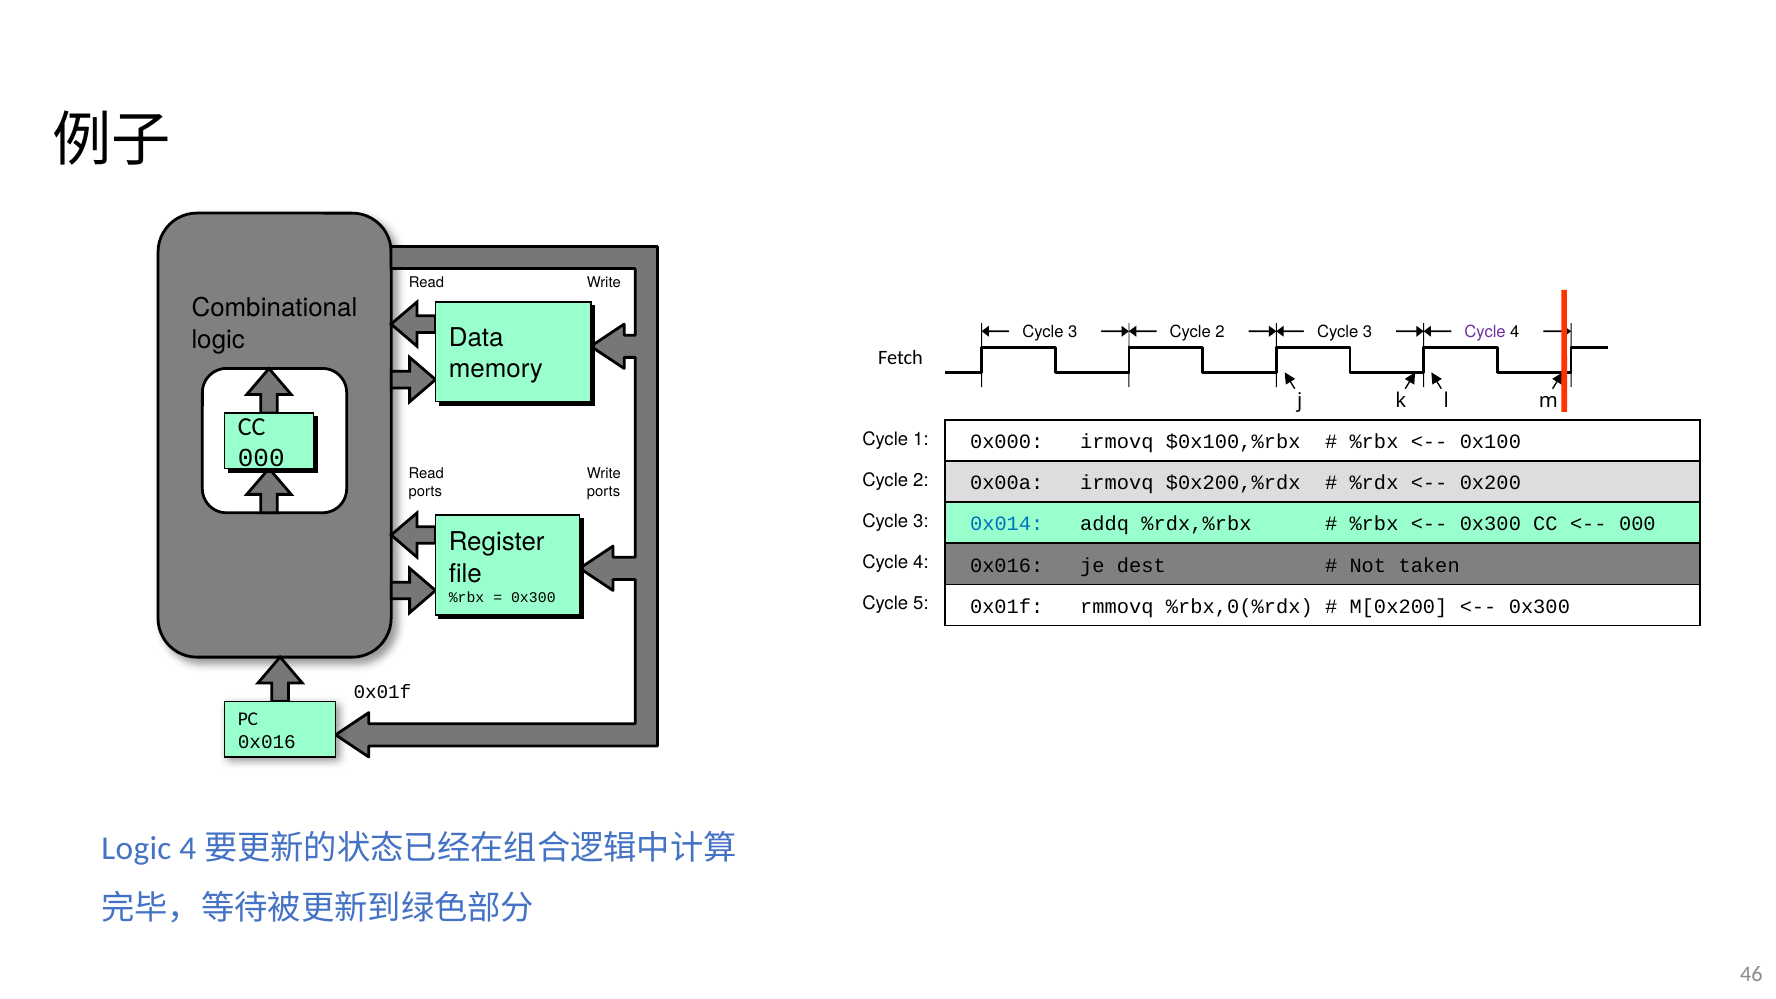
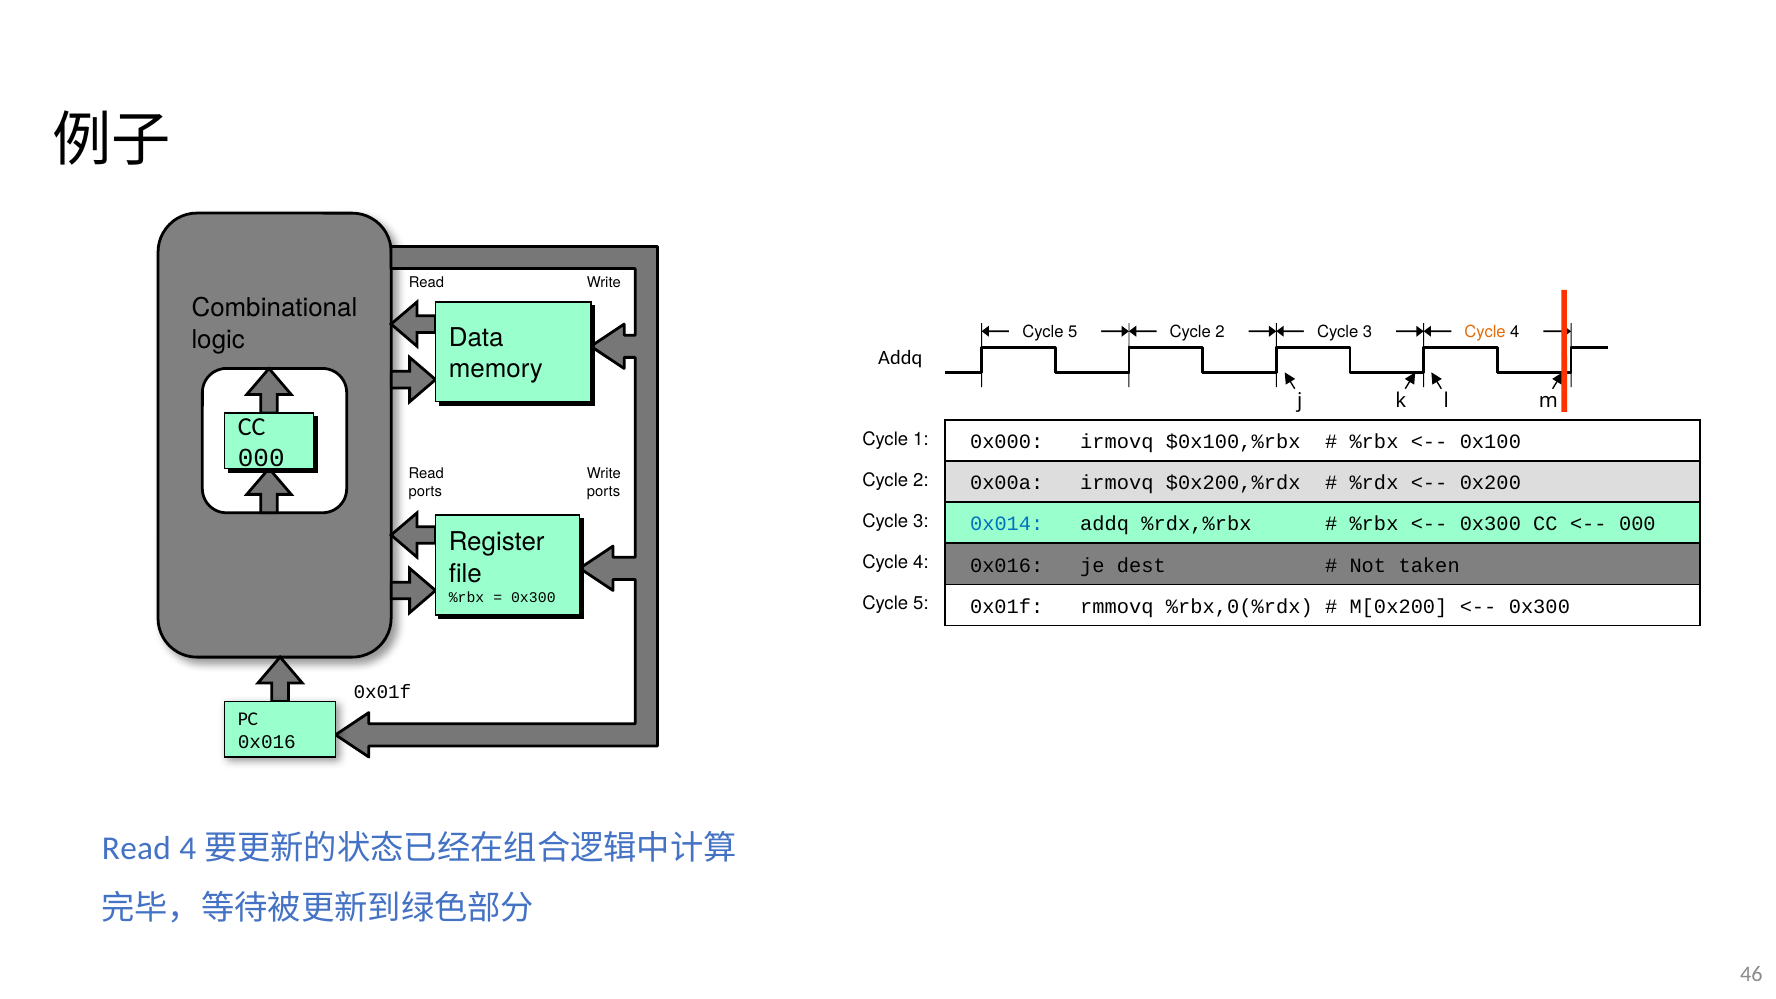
3: 3 -> 5 (1073, 332)
Cycle colour: purple -> orange (1485, 332)
Fetch: Fetch -> Addq (900, 357)
Logic: Logic -> Read (136, 849)
